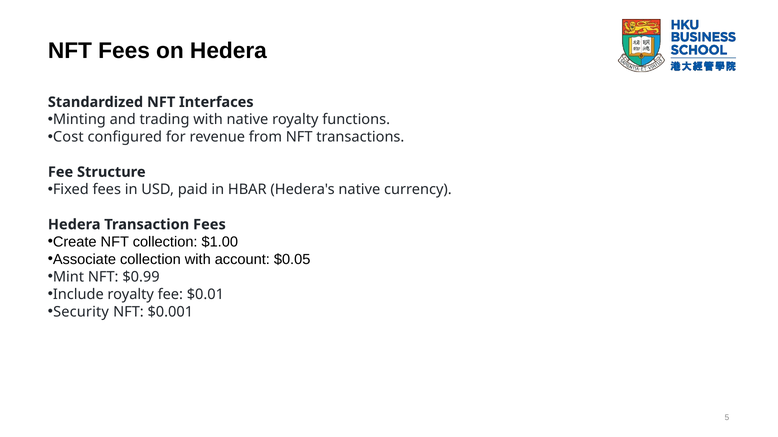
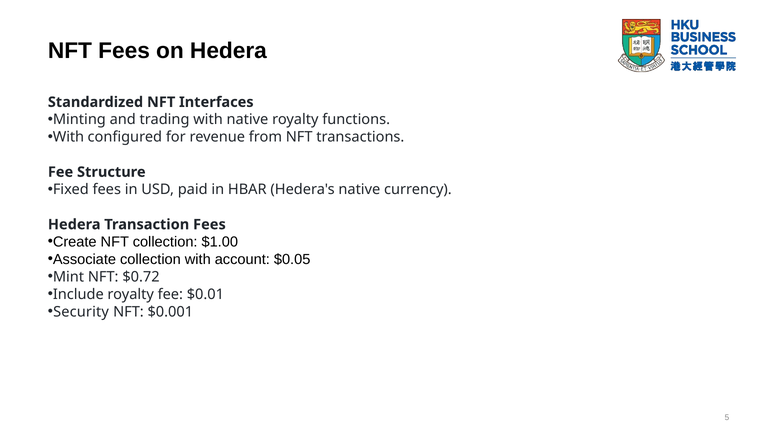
Cost: Cost -> With (68, 137)
$0.99: $0.99 -> $0.72 (141, 277)
